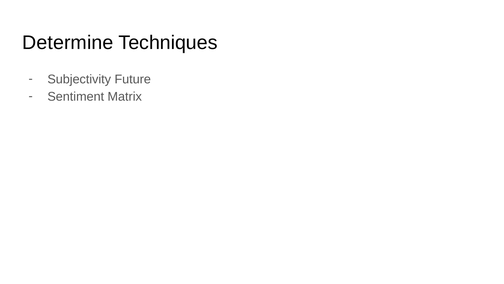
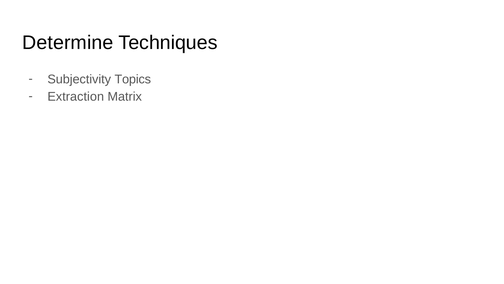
Future: Future -> Topics (133, 79)
Sentiment: Sentiment -> Extraction (76, 97)
